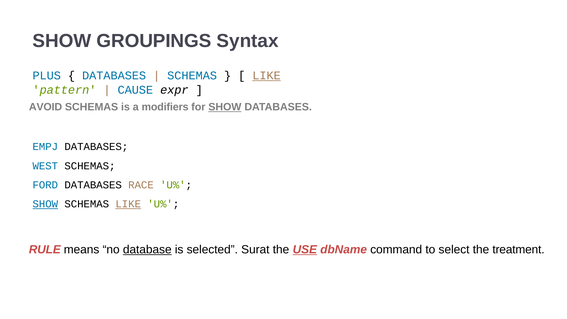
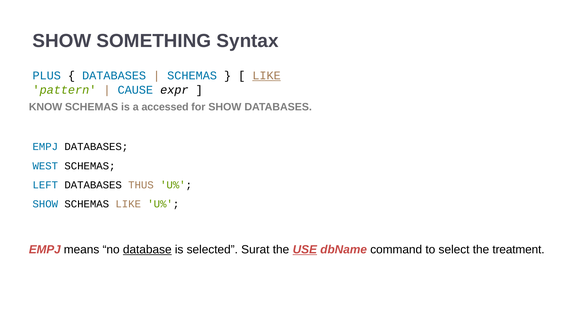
GROUPINGS: GROUPINGS -> SOMETHING (154, 41)
AVOID: AVOID -> KNOW (46, 107)
modifiers: modifiers -> accessed (165, 107)
SHOW underline: present -> none (225, 107)
FORD: FORD -> LEFT (45, 185)
RACE: RACE -> THUS (141, 185)
SHOW underline: present -> none (45, 204)
LIKE underline: present -> none (128, 204)
RULE: RULE -> EMPJ (45, 250)
